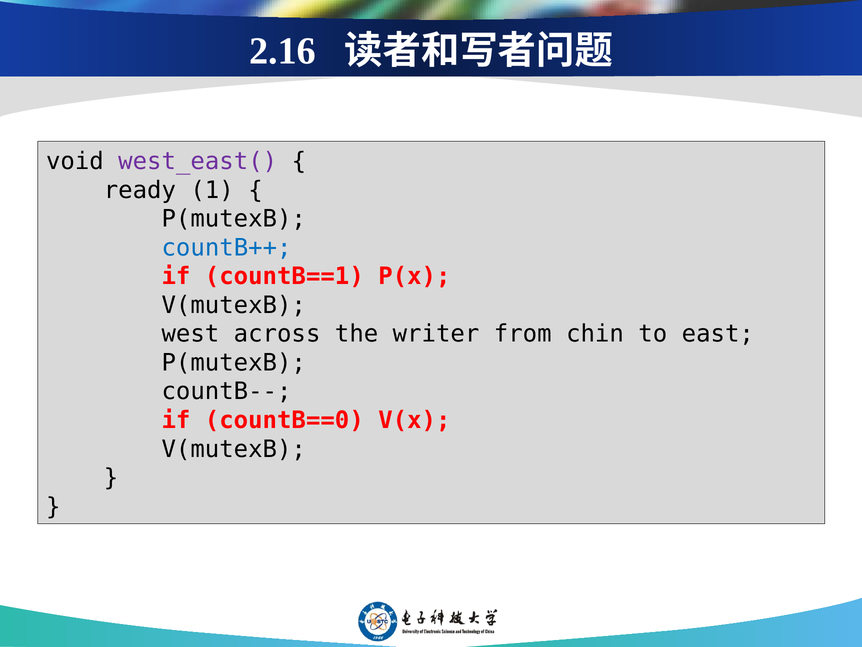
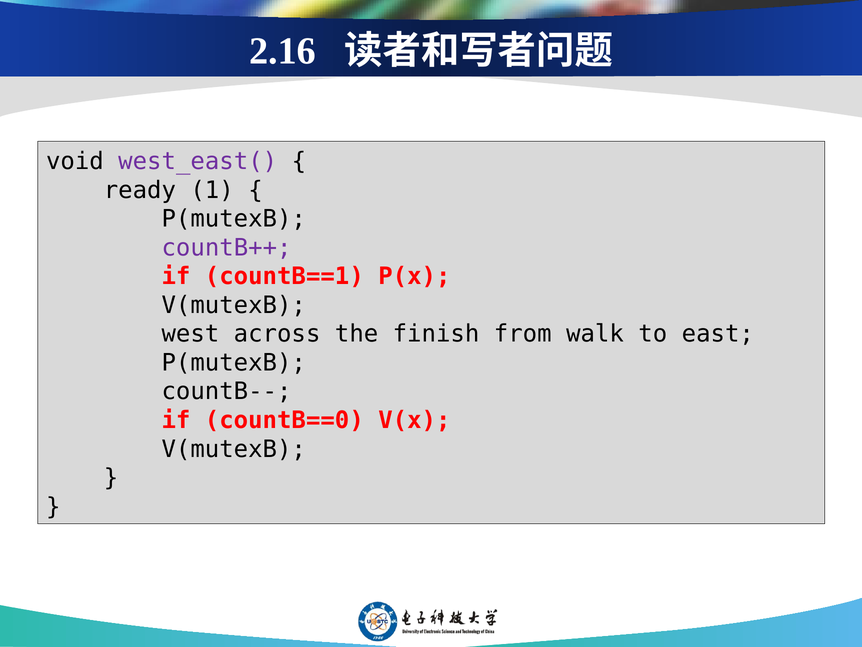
countB++ colour: blue -> purple (227, 248)
writer: writer -> finish (436, 334)
chin: chin -> walk (595, 334)
